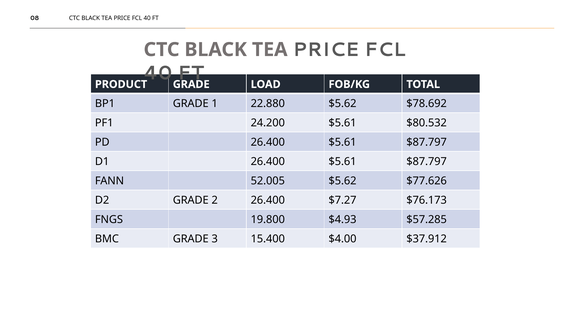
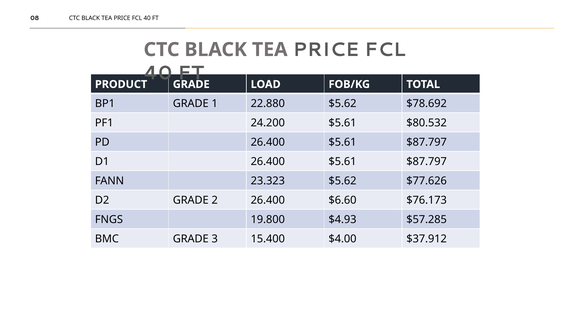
52.005: 52.005 -> 23.323 (268, 181)
$7.27: $7.27 -> $6.60 (343, 200)
